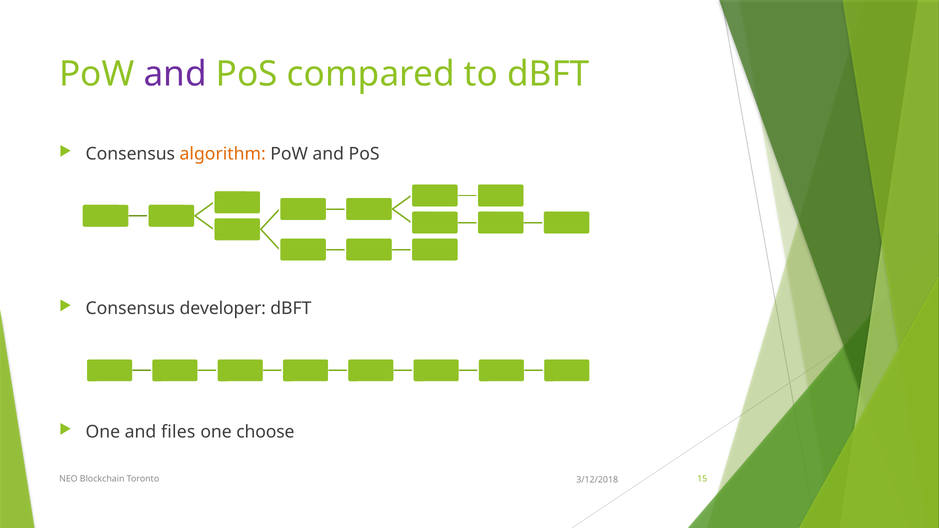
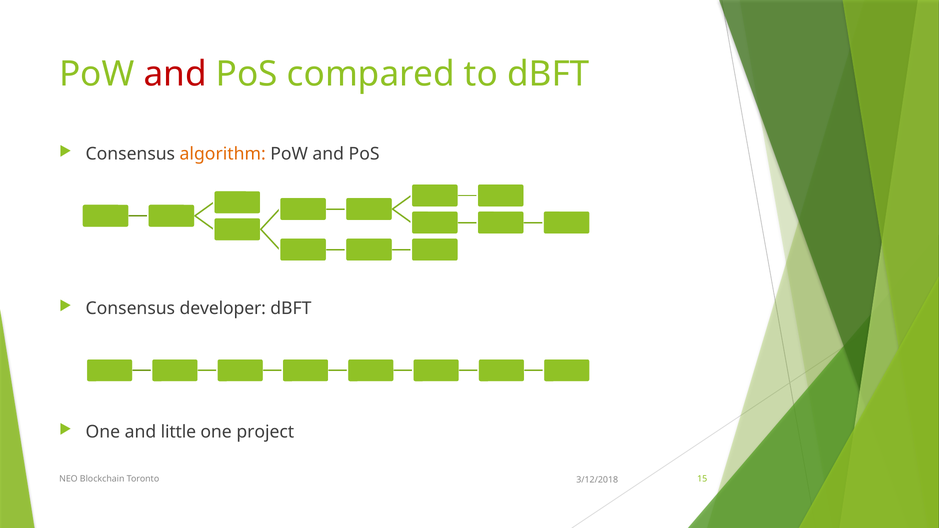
and colour: purple -> red (175, 74)
files: files -> little (178, 432)
choose: choose -> project (265, 432)
